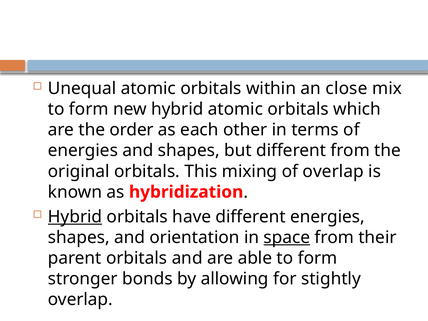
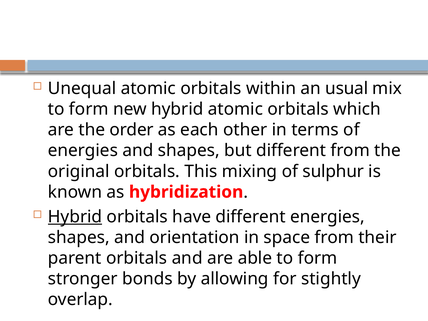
close: close -> usual (347, 89)
of overlap: overlap -> sulphur (333, 171)
space underline: present -> none (287, 238)
